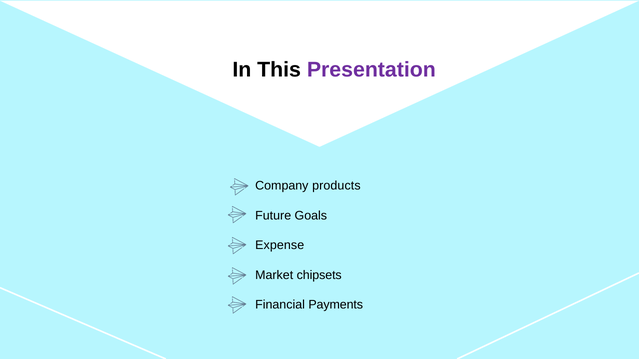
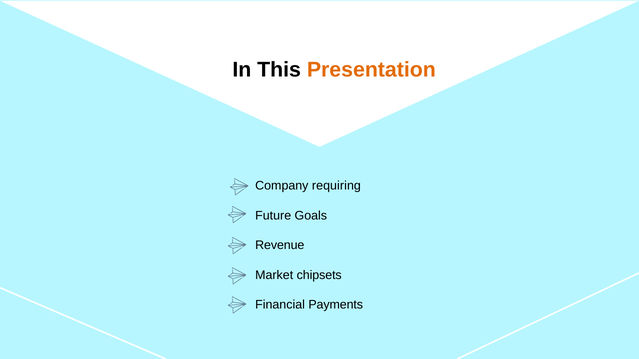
Presentation colour: purple -> orange (371, 70)
products: products -> requiring (336, 186)
Expense: Expense -> Revenue (280, 246)
